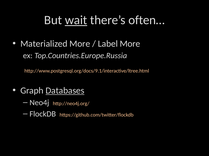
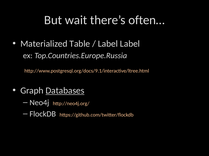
wait underline: present -> none (76, 20)
Materialized More: More -> Table (80, 44)
Label More: More -> Label (130, 44)
